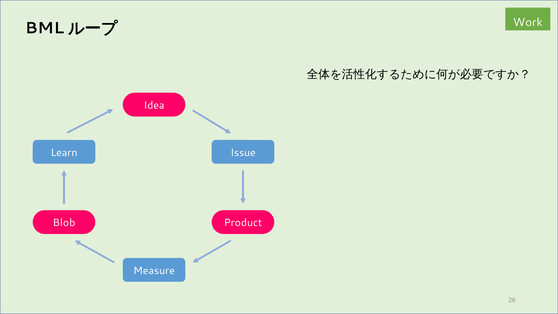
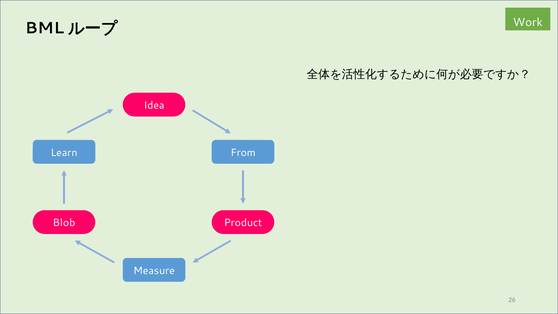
Issue: Issue -> From (243, 152)
